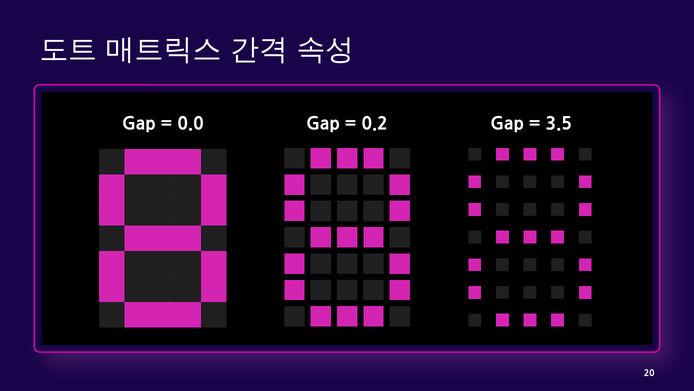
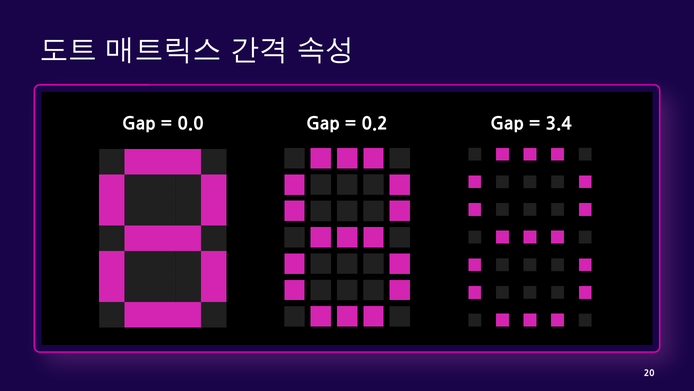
3.5: 3.5 -> 3.4 (559, 124)
